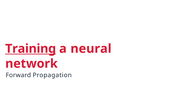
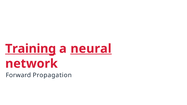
neural underline: none -> present (91, 49)
